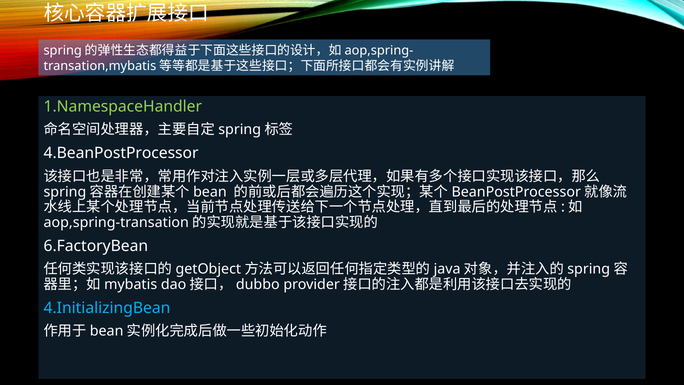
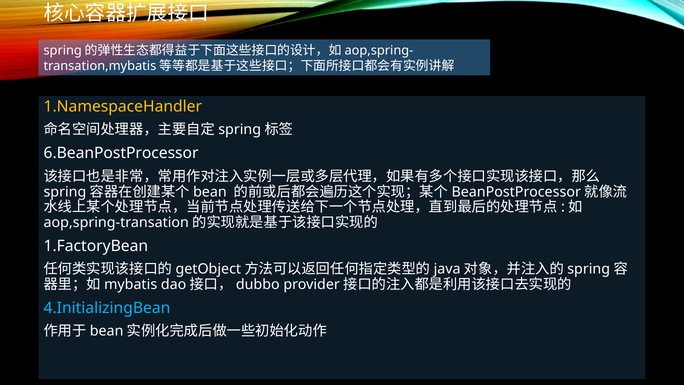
1.NamespaceHandler colour: light green -> yellow (123, 106)
4.BeanPostProcessor: 4.BeanPostProcessor -> 6.BeanPostProcessor (121, 153)
6.FactoryBean: 6.FactoryBean -> 1.FactoryBean (96, 246)
